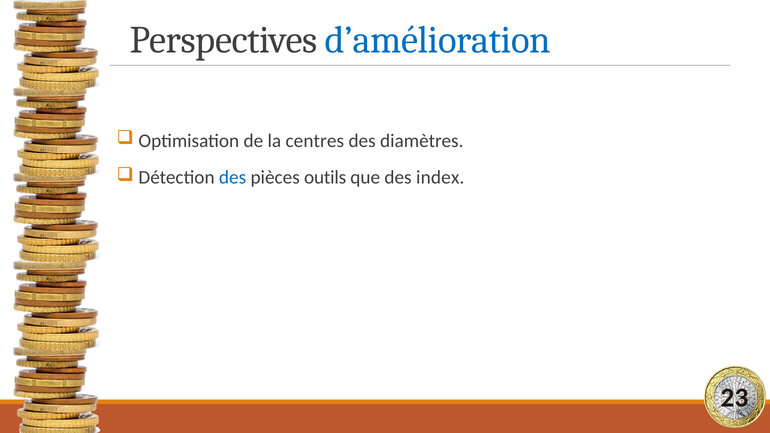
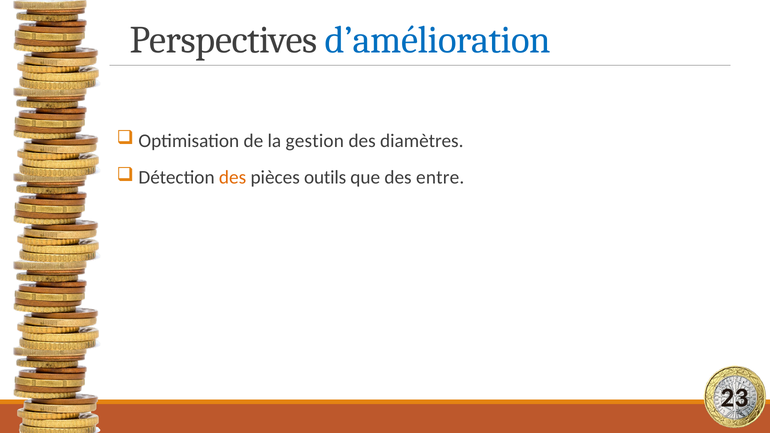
centres: centres -> gestion (315, 141)
des colour: blue -> orange (233, 178)
index: index -> entre (440, 178)
